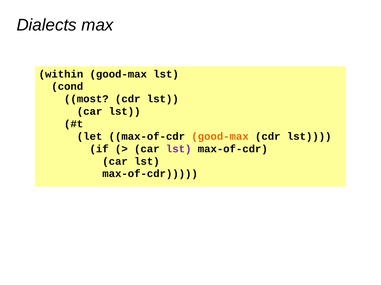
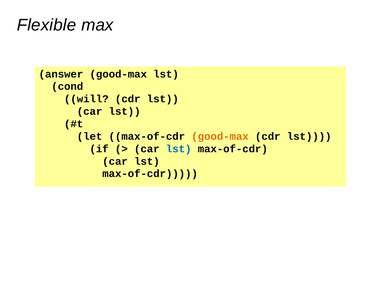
Dialects: Dialects -> Flexible (47, 25)
within: within -> answer (61, 74)
most: most -> will (86, 99)
lst colour: purple -> blue (179, 149)
